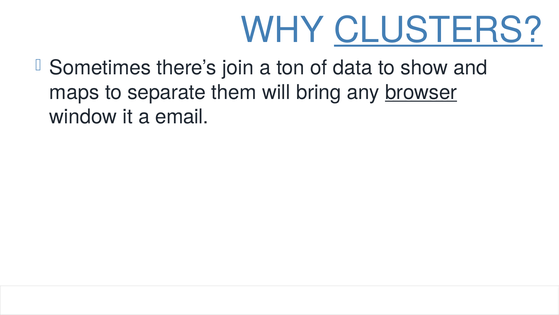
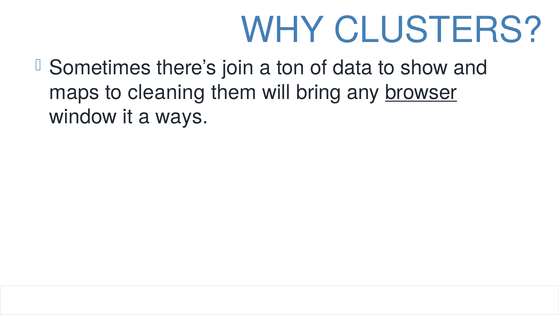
CLUSTERS underline: present -> none (438, 30)
separate: separate -> cleaning (167, 92)
email: email -> ways (182, 117)
